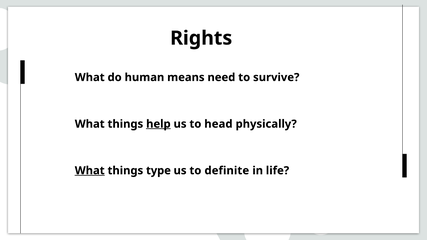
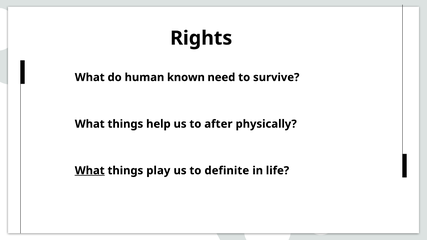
means: means -> known (186, 77)
help underline: present -> none (158, 124)
head: head -> after (218, 124)
type: type -> play (158, 171)
